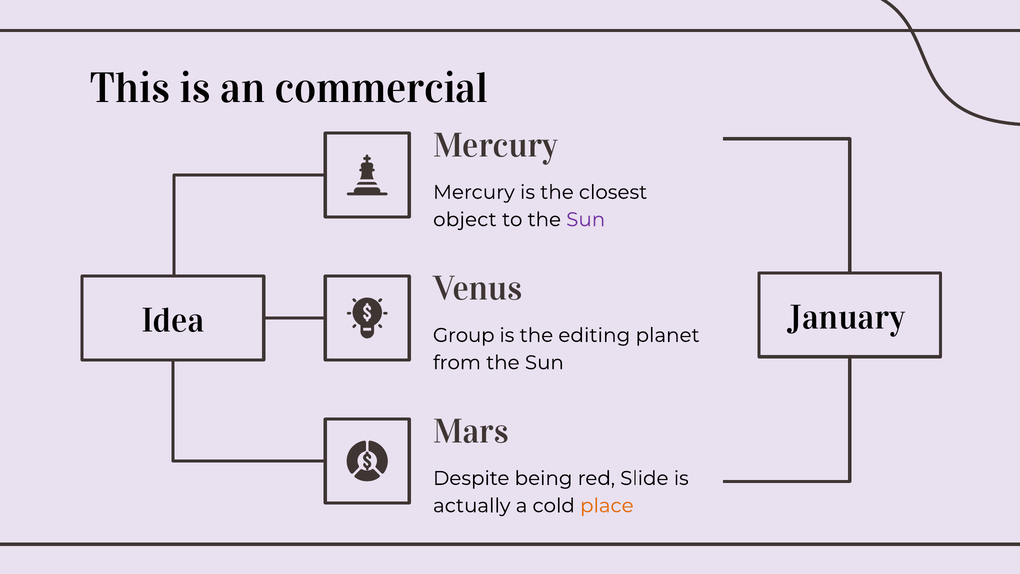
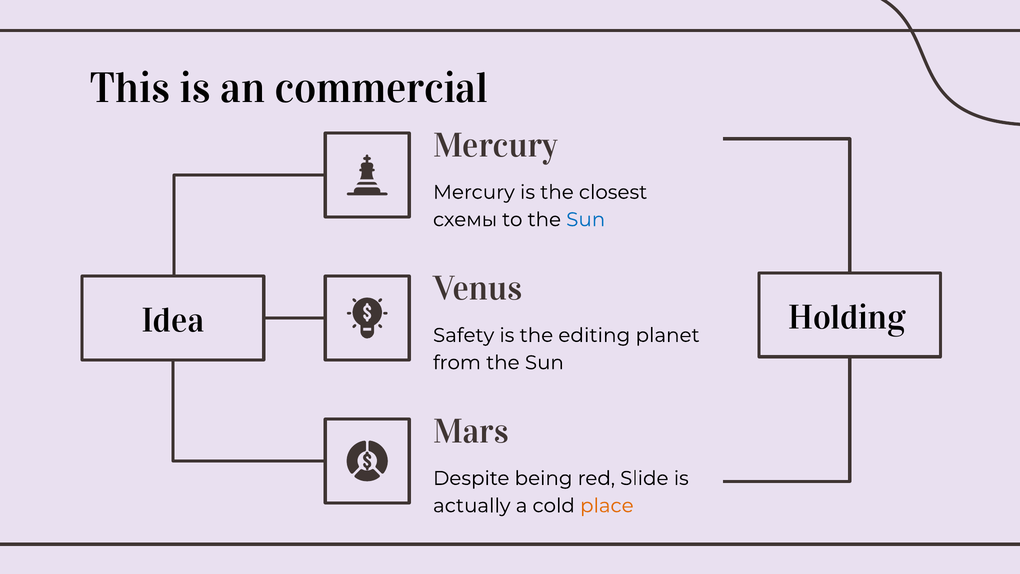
object: object -> схемы (465, 220)
Sun colour: purple -> blue (586, 220)
January: January -> Holding (847, 317)
Group: Group -> Safety (464, 335)
